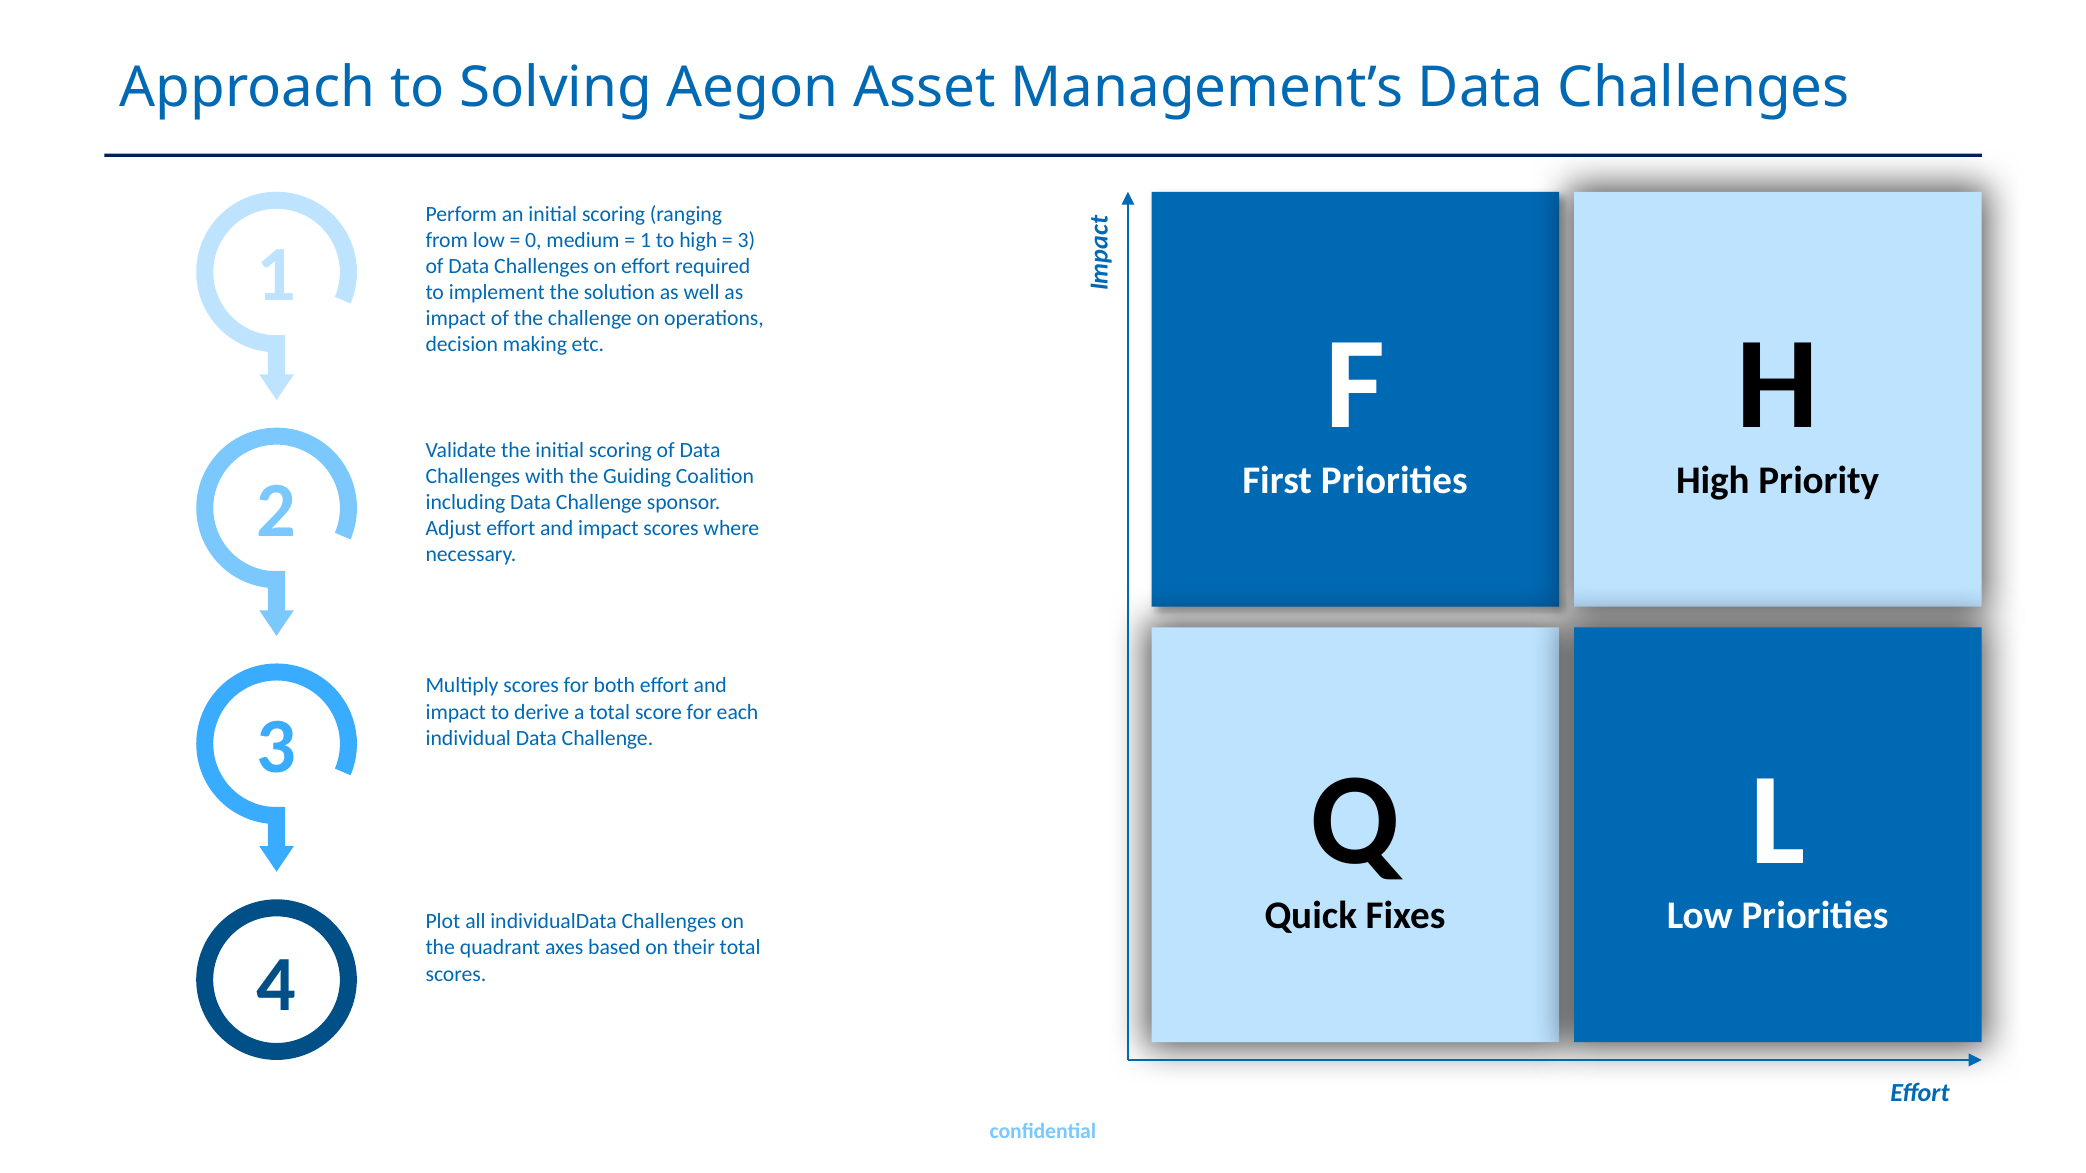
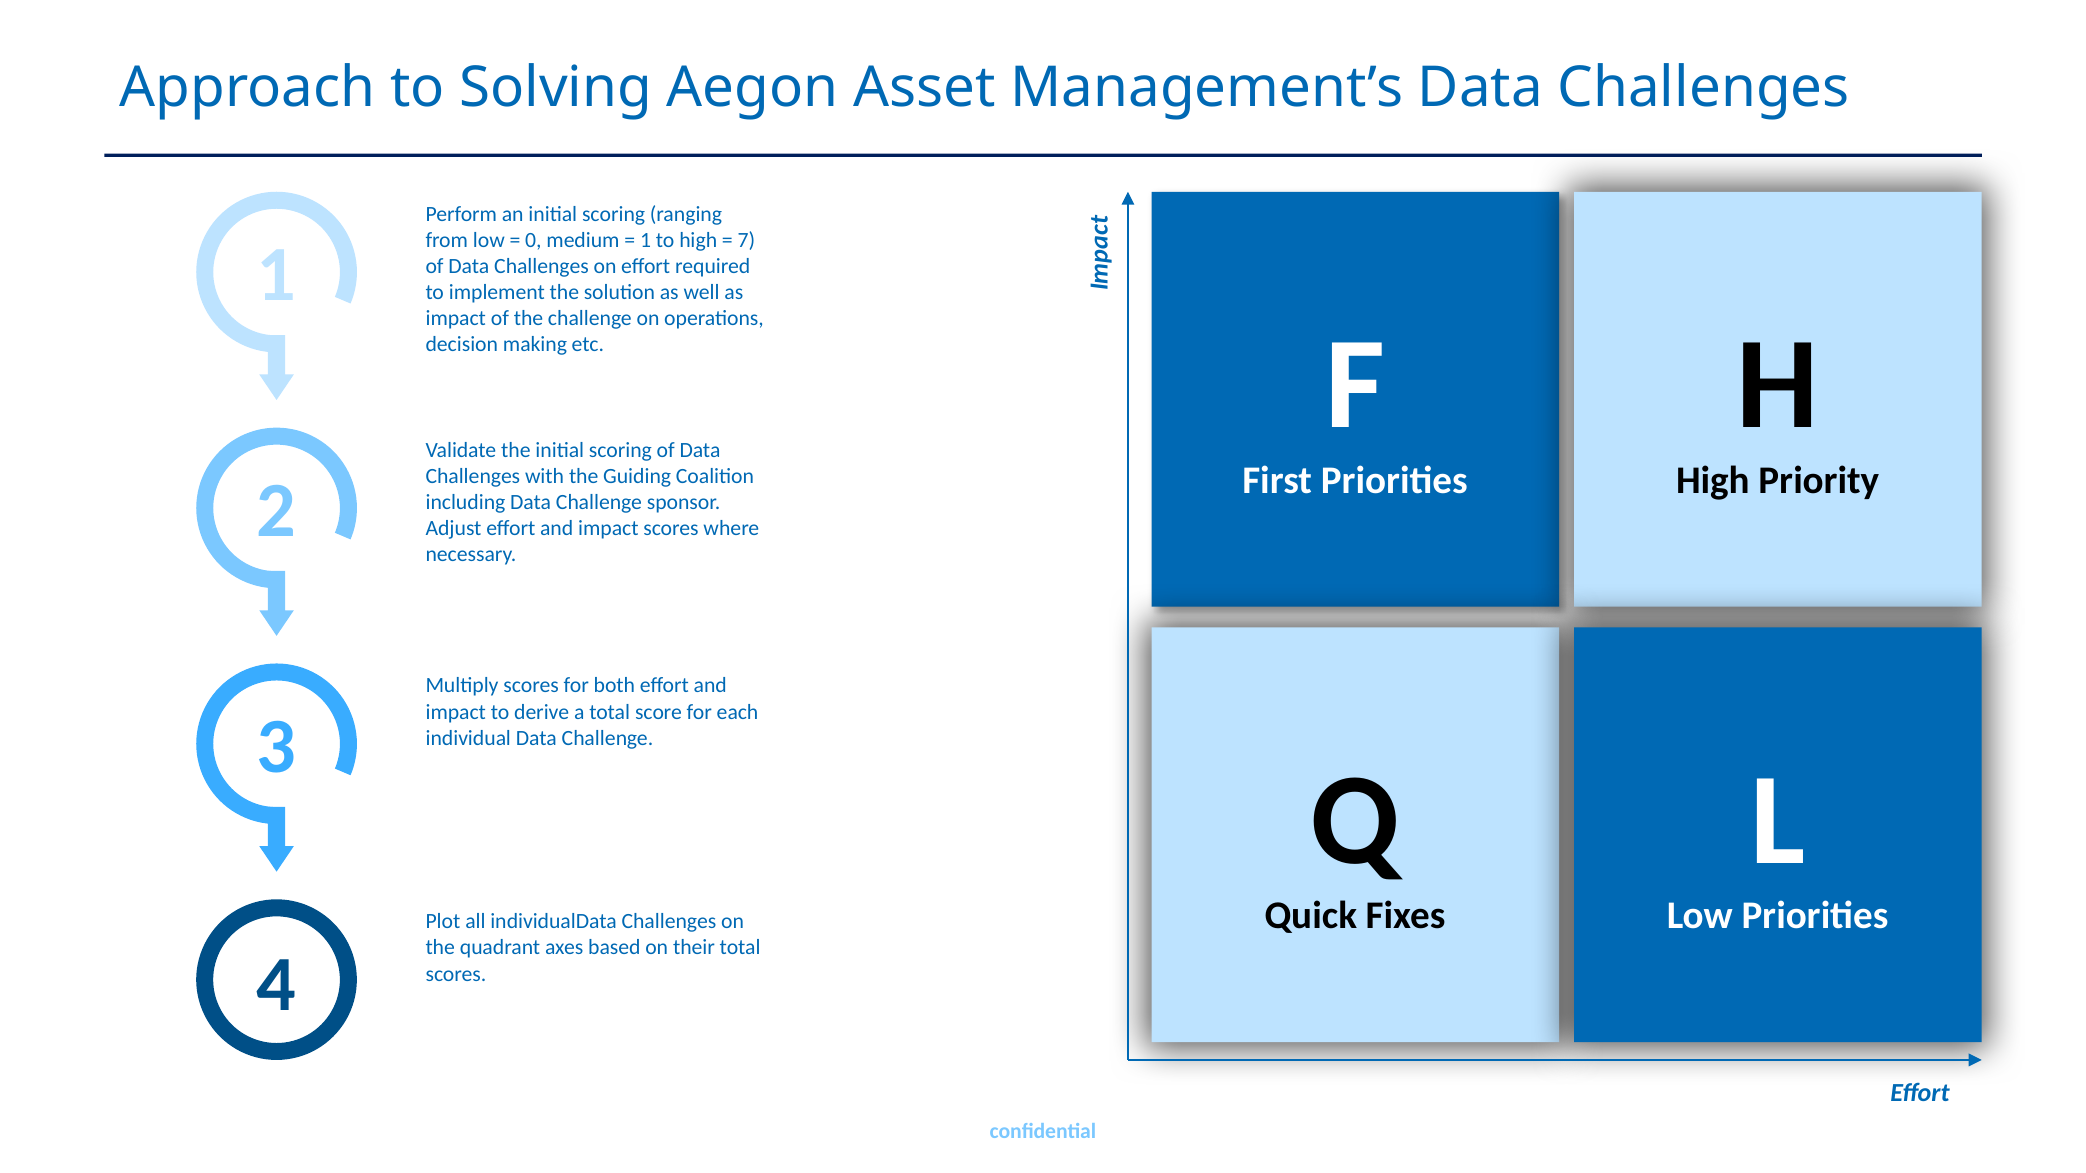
3: 3 -> 7 (746, 240)
